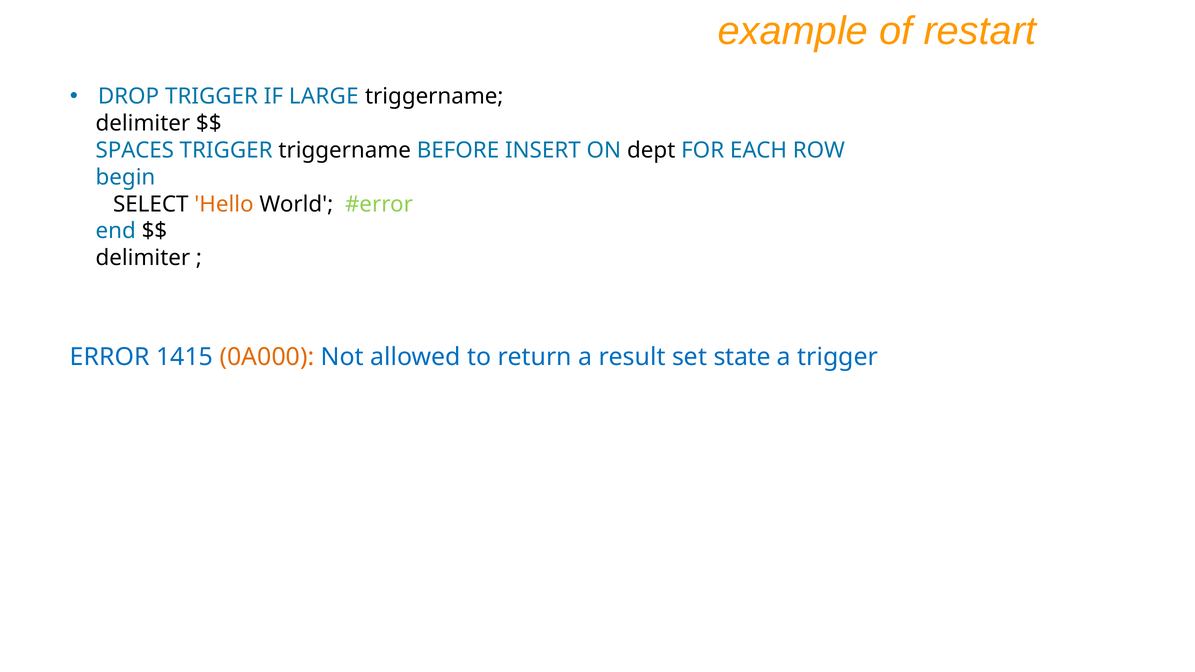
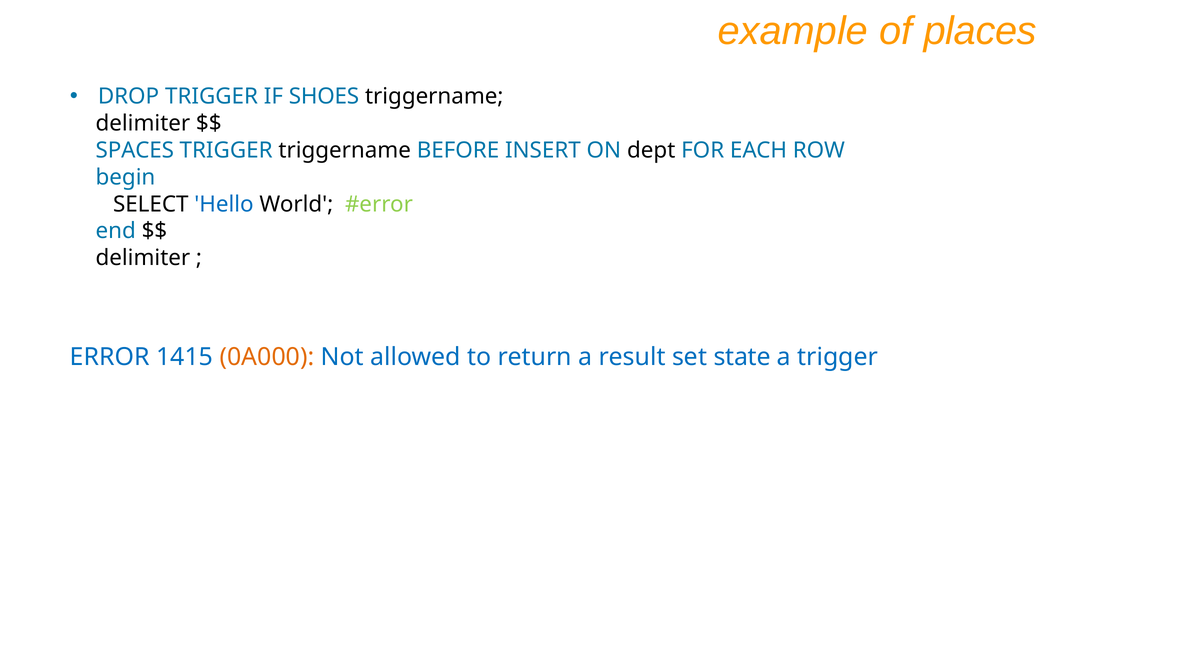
restart: restart -> places (980, 31)
LARGE: LARGE -> SHOES (324, 97)
Hello colour: orange -> blue (224, 204)
